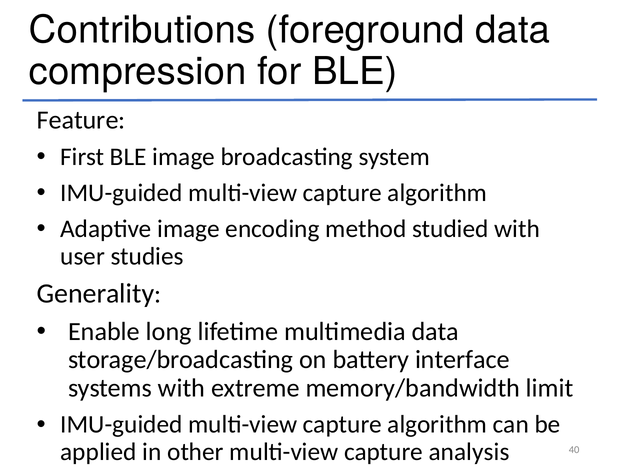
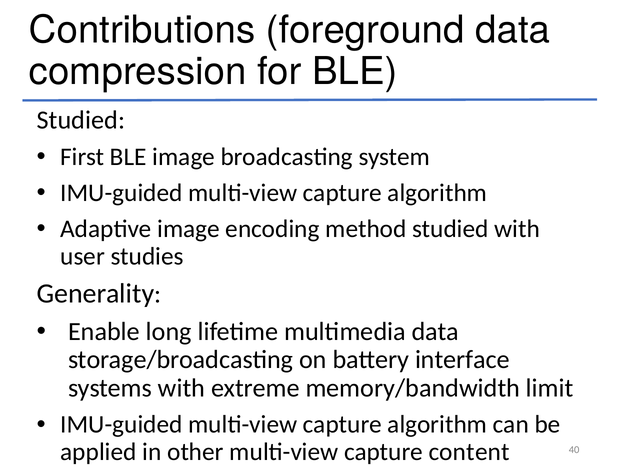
Feature: Feature -> Studied (81, 120)
analysis: analysis -> content (469, 453)
